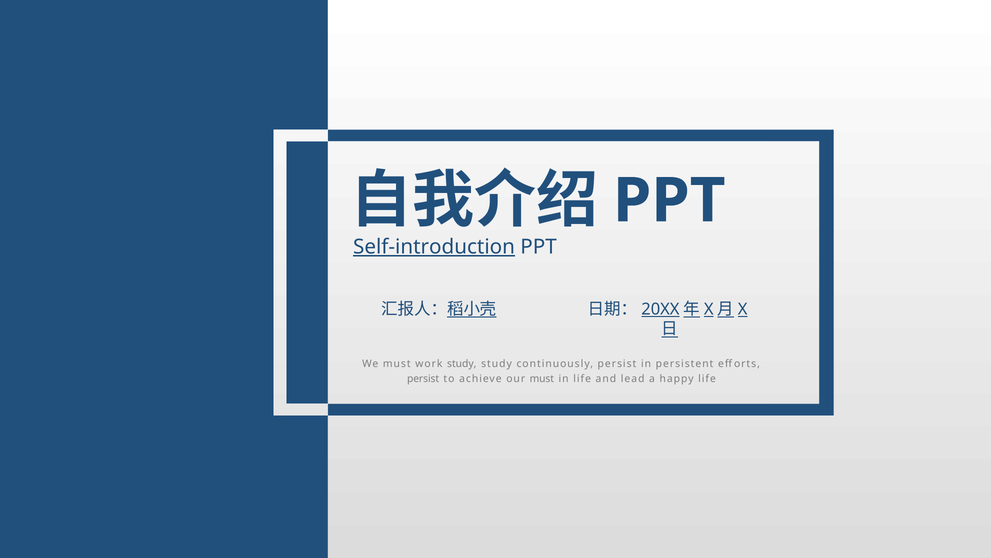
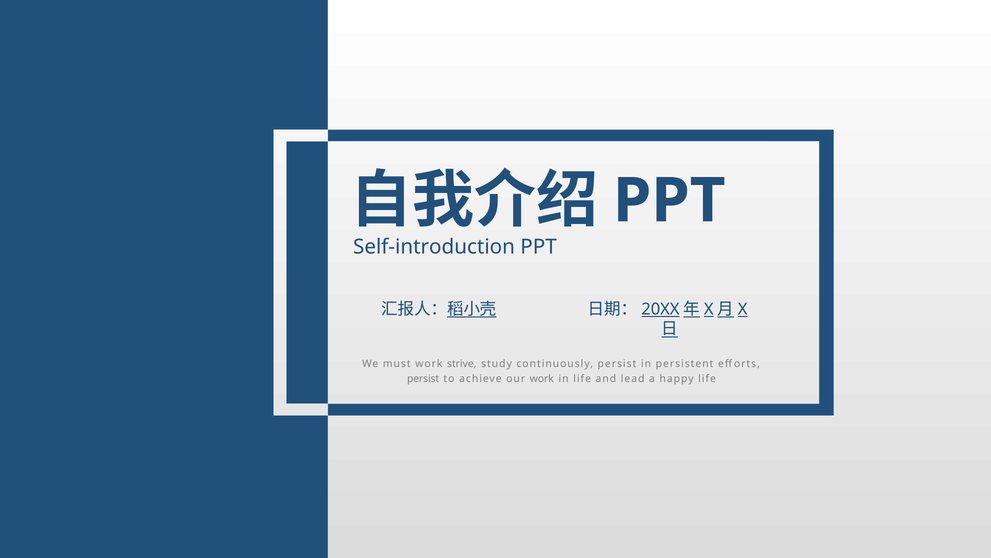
Self-introduction underline: present -> none (434, 247)
work study: study -> strive (462, 363)
our must: must -> work (542, 378)
